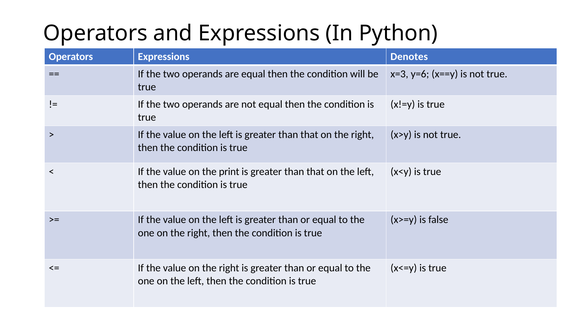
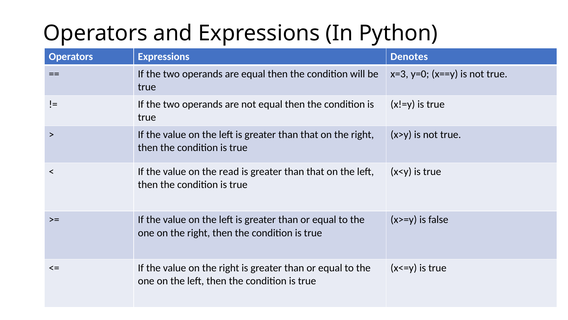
y=6: y=6 -> y=0 (420, 74)
print: print -> read (229, 171)
